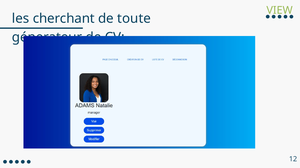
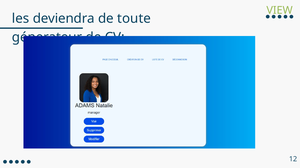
cherchant: cherchant -> deviendra (64, 19)
